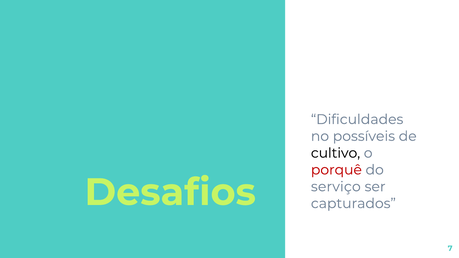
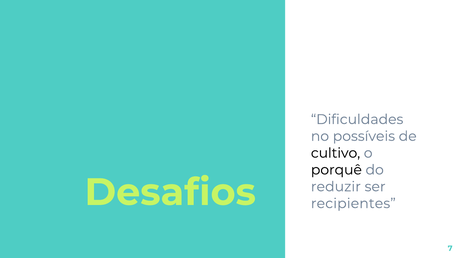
porquê colour: red -> black (336, 170)
serviço: serviço -> reduzir (336, 187)
capturados: capturados -> recipientes (353, 204)
